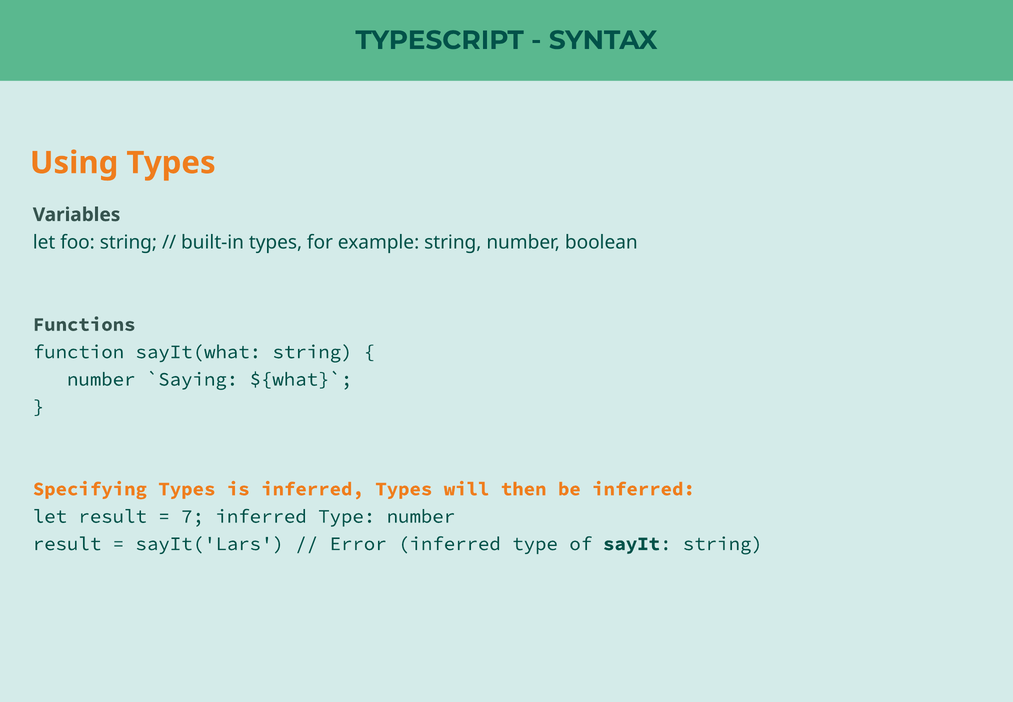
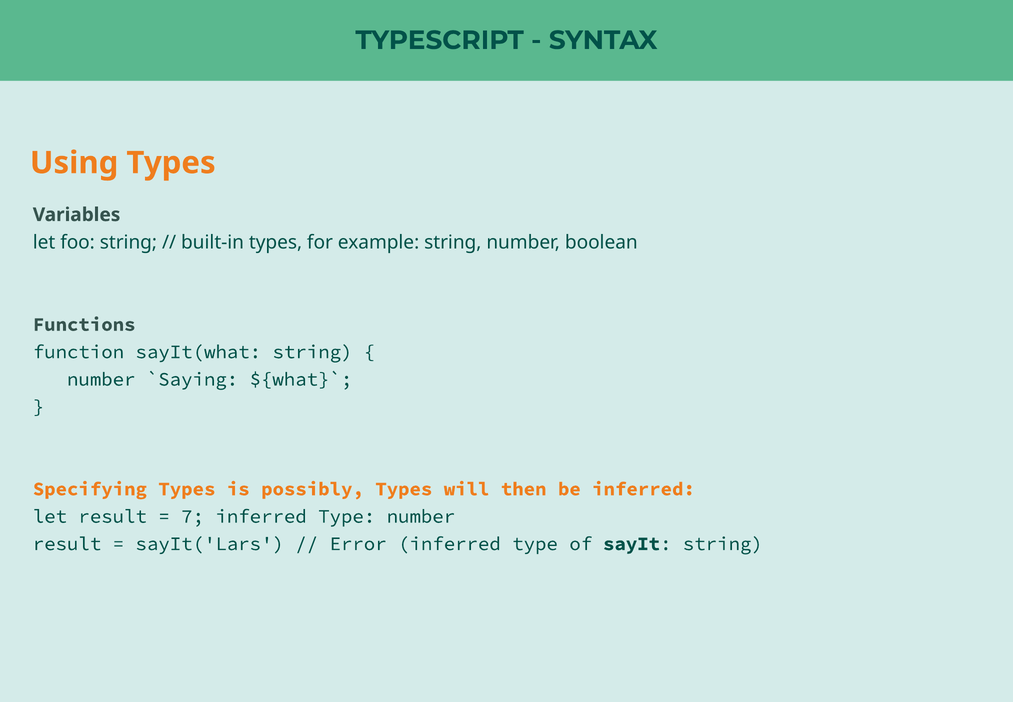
is inferred: inferred -> possibly (313, 488)
